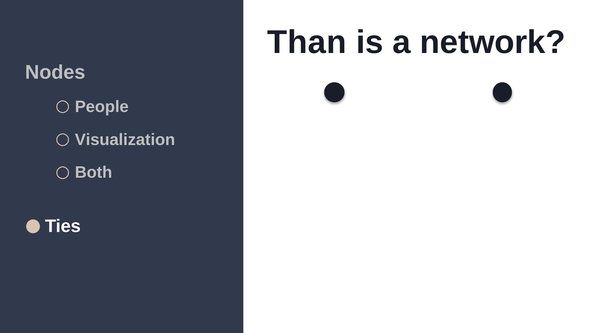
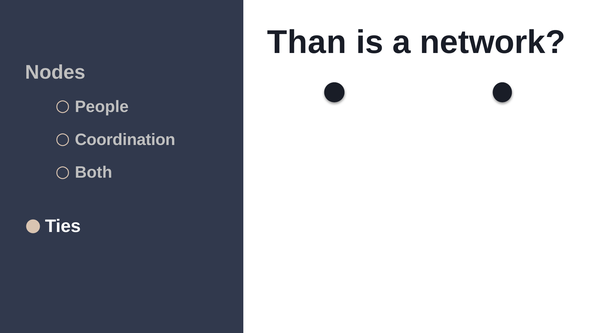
Visualization: Visualization -> Coordination (125, 139)
